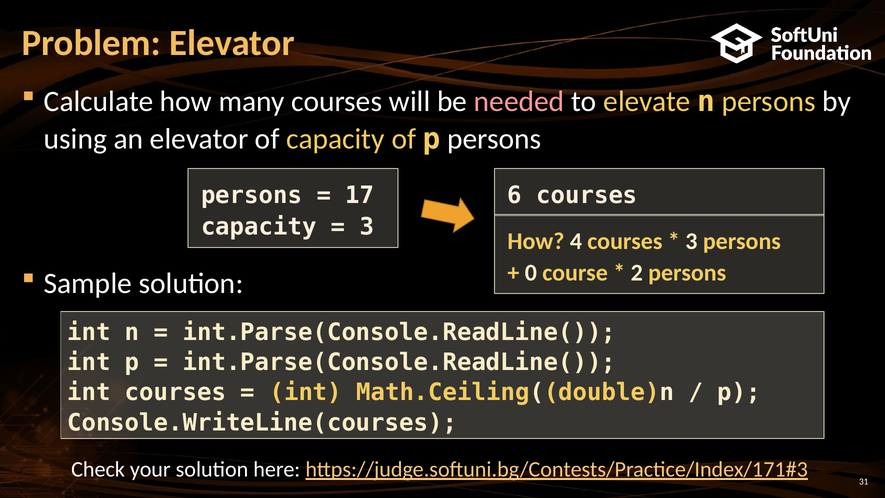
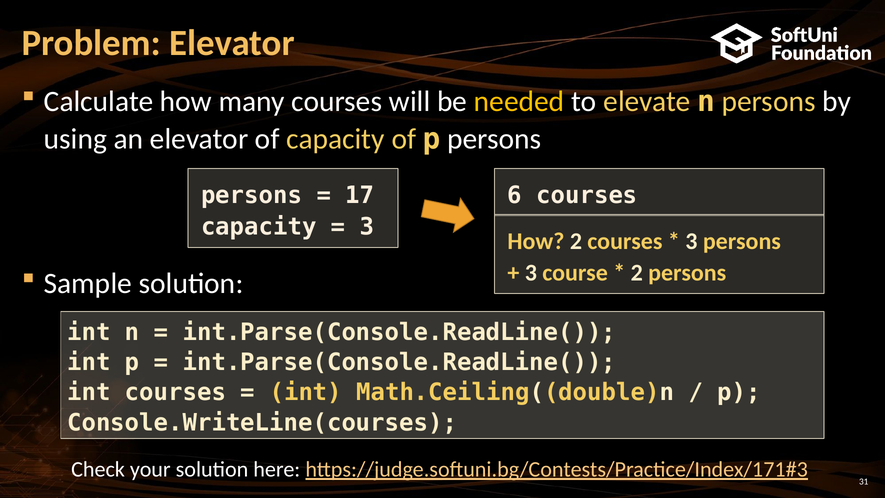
needed colour: pink -> yellow (519, 102)
How 4: 4 -> 2 (576, 241)
0: 0 -> 3 (531, 273)
